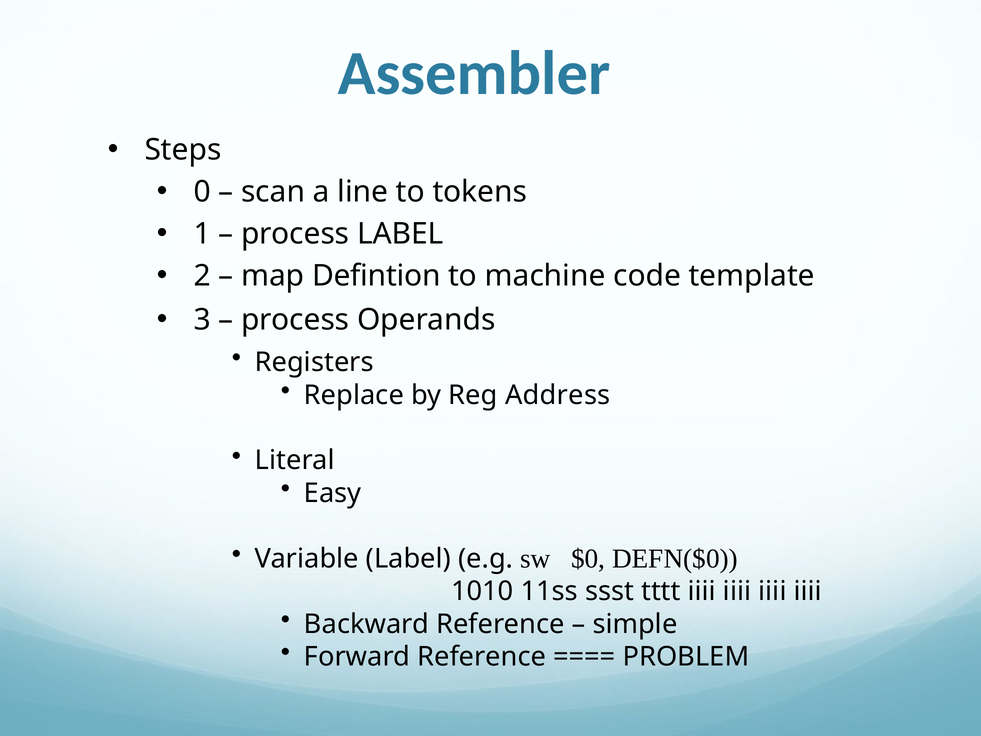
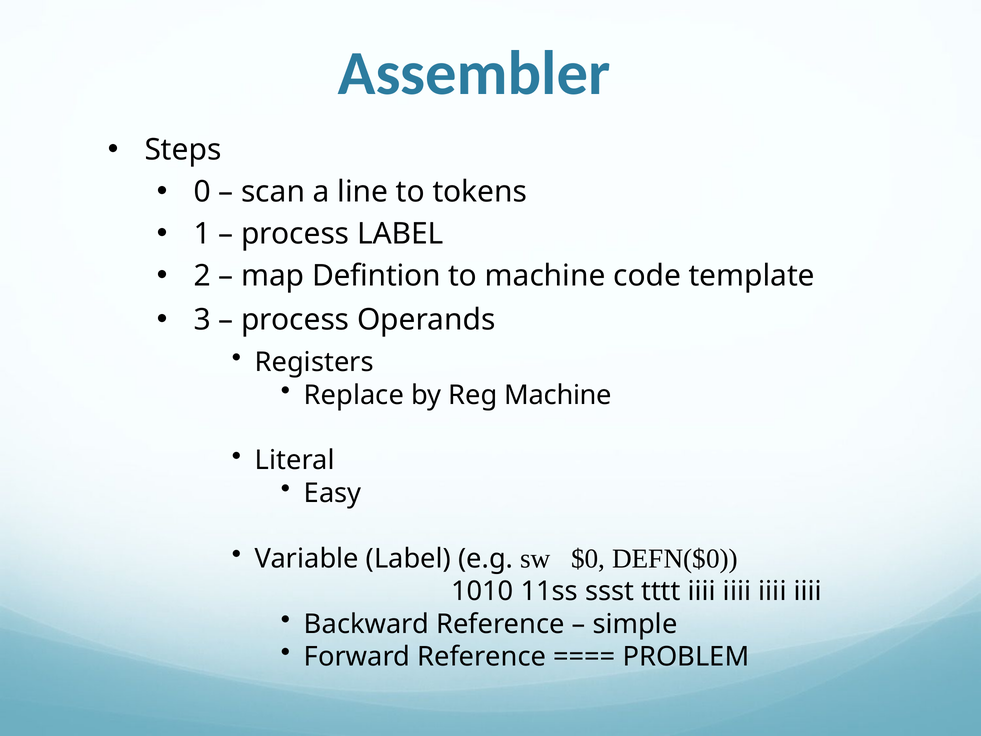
Reg Address: Address -> Machine (558, 395)
